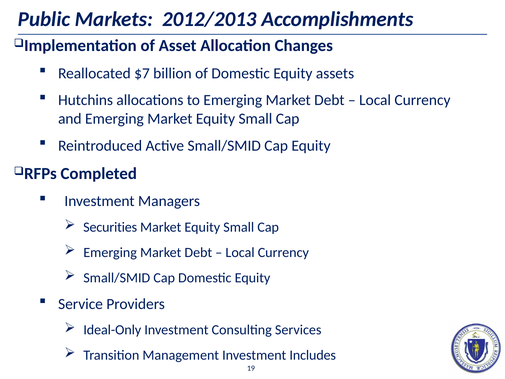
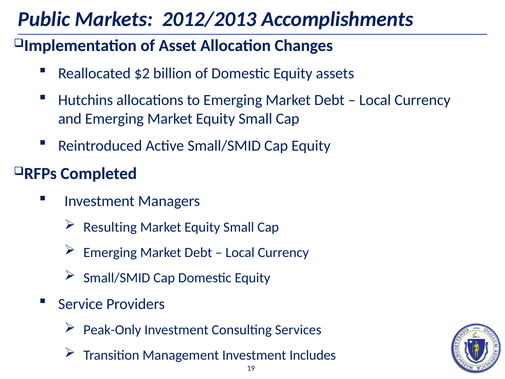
$7: $7 -> $2 (142, 73)
Securities: Securities -> Resulting (110, 227)
Ideal-Only: Ideal-Only -> Peak-Only (112, 330)
